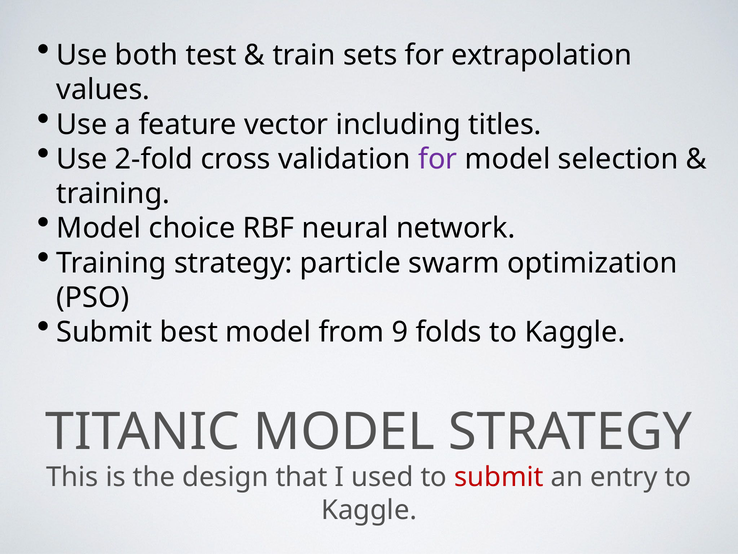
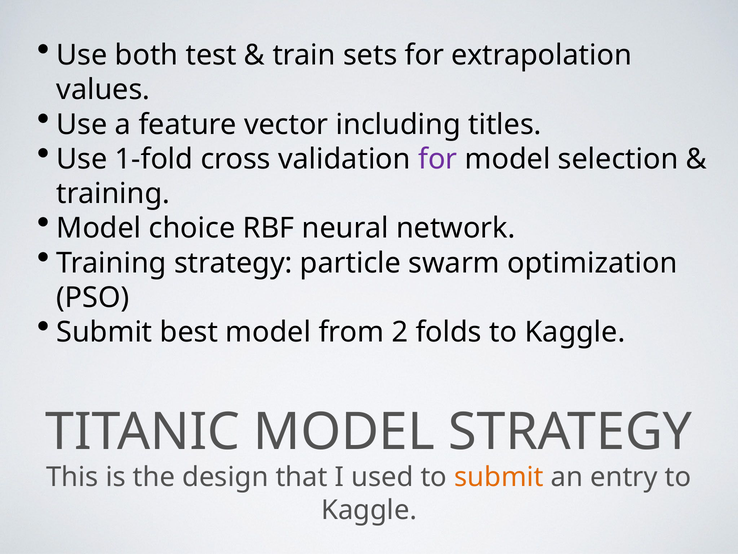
2-fold: 2-fold -> 1-fold (154, 159)
9: 9 -> 2 (400, 332)
submit colour: red -> orange (499, 477)
